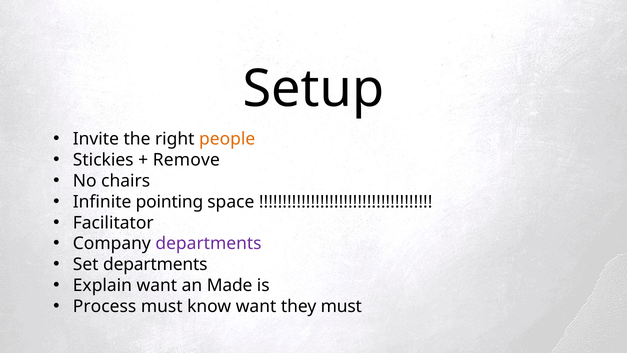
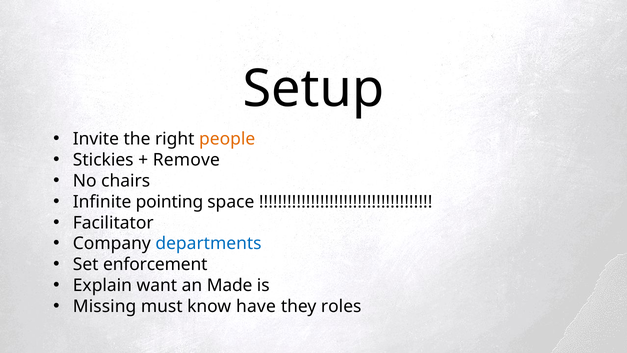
departments colour: purple -> blue (208, 243)
Set departments: departments -> enforcement (155, 264)
Process: Process -> Missing (105, 306)
know want: want -> have (256, 306)
they must: must -> roles (341, 306)
